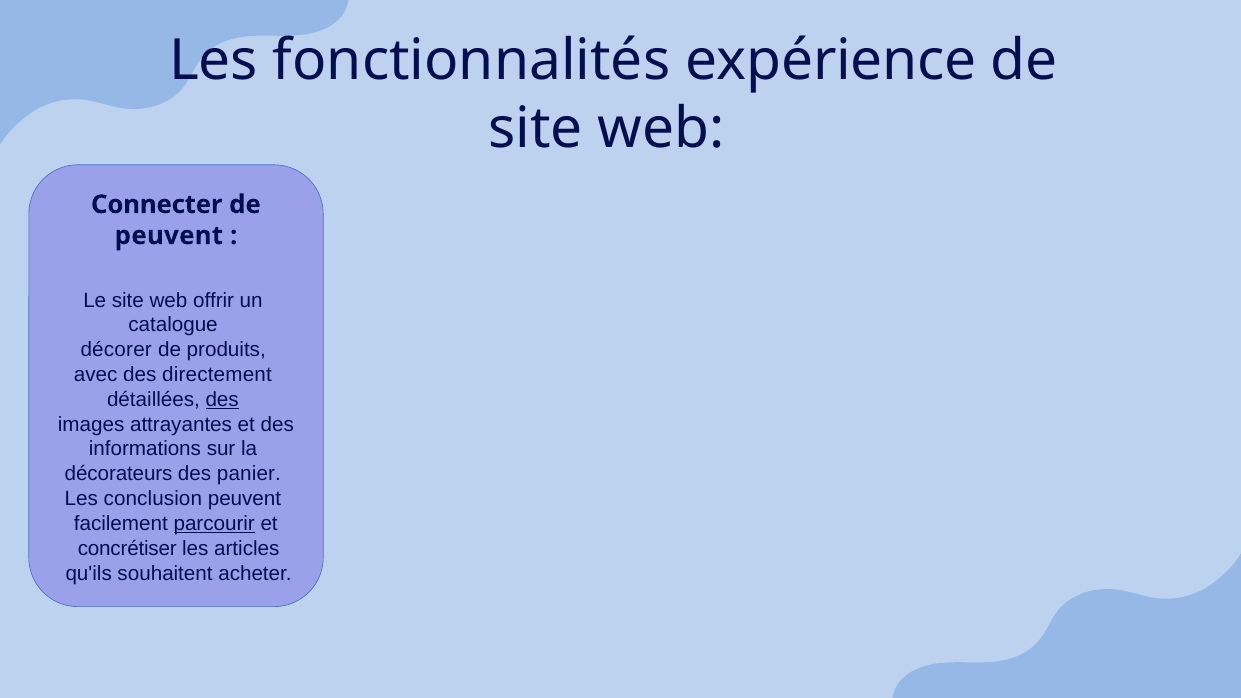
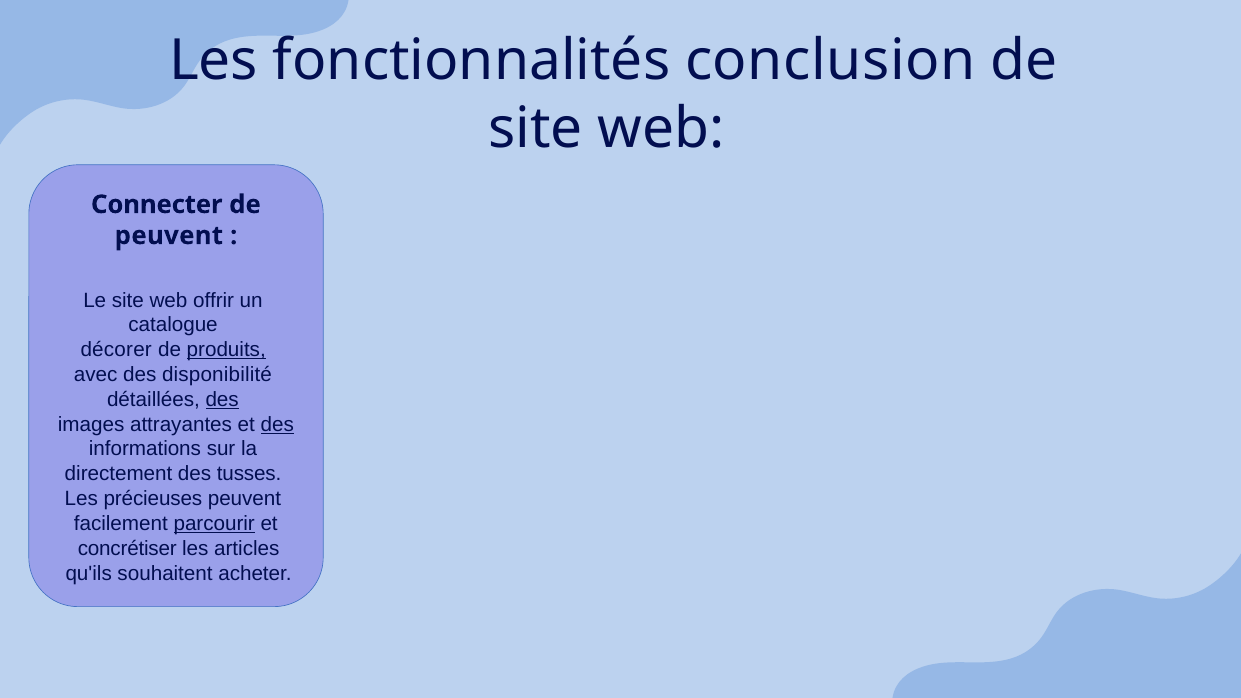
expérience: expérience -> conclusion (830, 60)
produits underline: none -> present (226, 350)
directement: directement -> disponibilité (217, 375)
des underline: none -> present (277, 424)
décorateurs: décorateurs -> directement (119, 474)
panier: panier -> tusses (249, 474)
conclusion: conclusion -> précieuses (153, 499)
